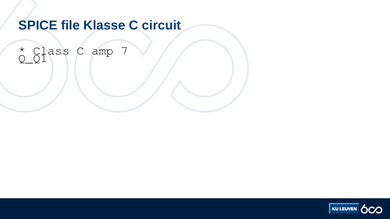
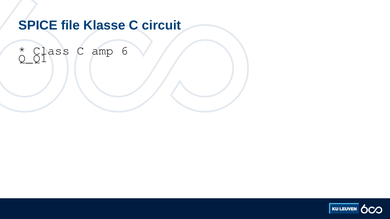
7: 7 -> 6 (124, 51)
